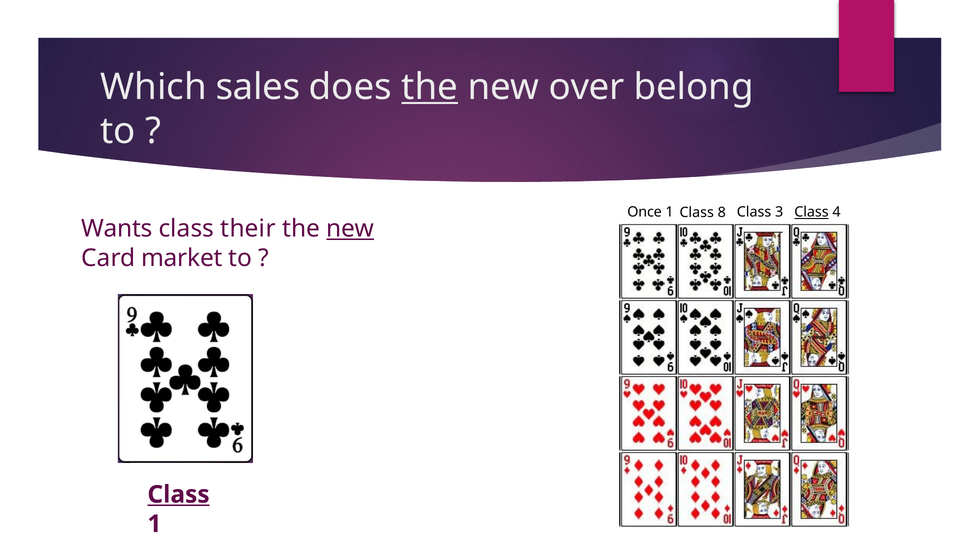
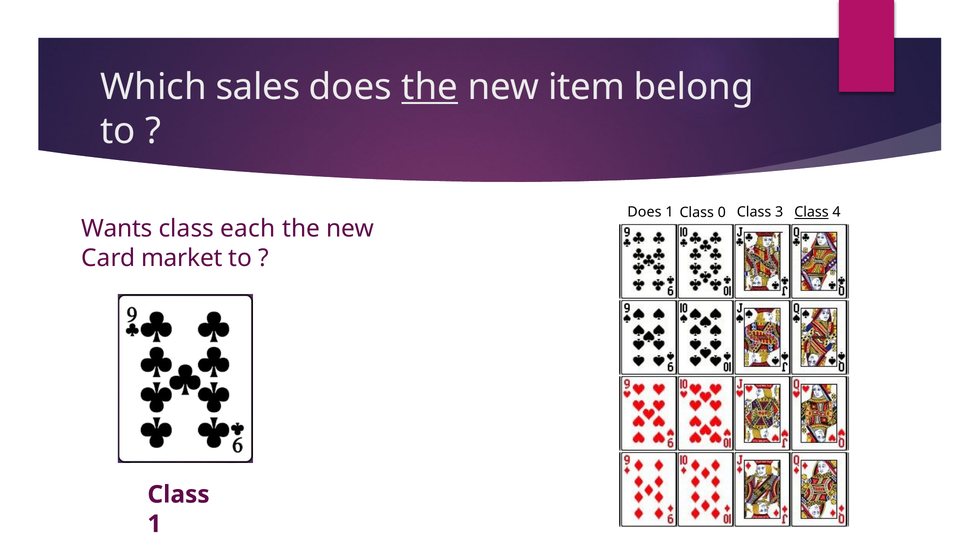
over: over -> item (587, 87)
Once: Once -> Does (644, 212)
8: 8 -> 0 (722, 212)
their: their -> each (248, 229)
new underline: present -> none (350, 229)
Class underline: present -> none (179, 495)
